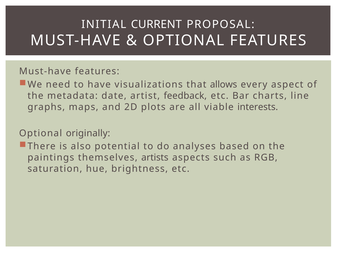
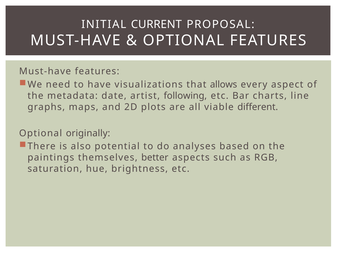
feedback: feedback -> following (185, 96)
interests: interests -> different (258, 107)
artists: artists -> better (155, 157)
